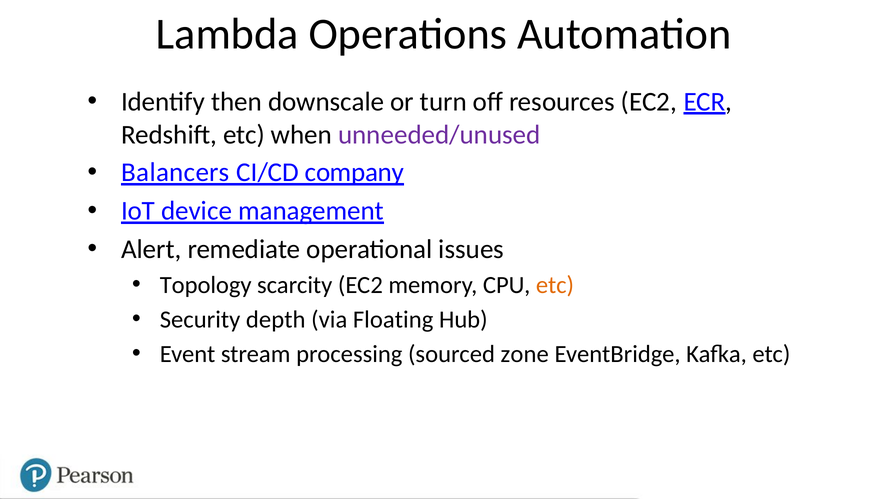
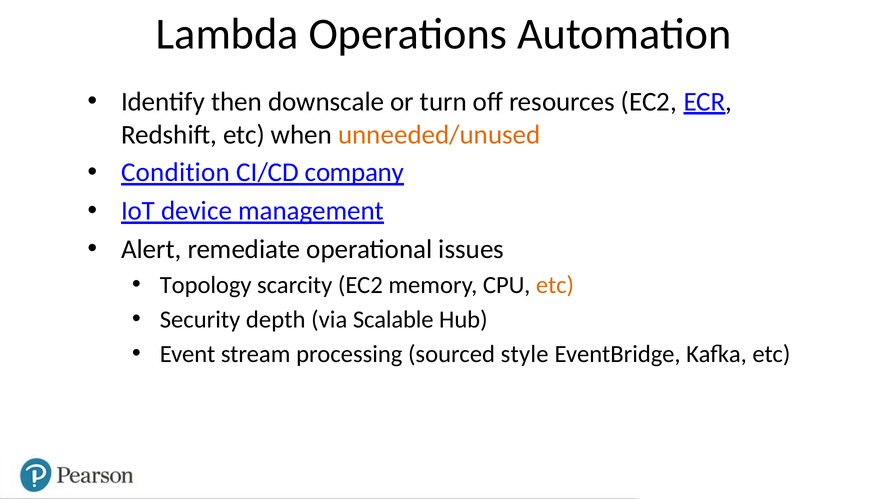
unneeded/unused colour: purple -> orange (439, 134)
Balancers: Balancers -> Condition (176, 172)
Floating: Floating -> Scalable (393, 319)
sourced zone: zone -> style (525, 354)
